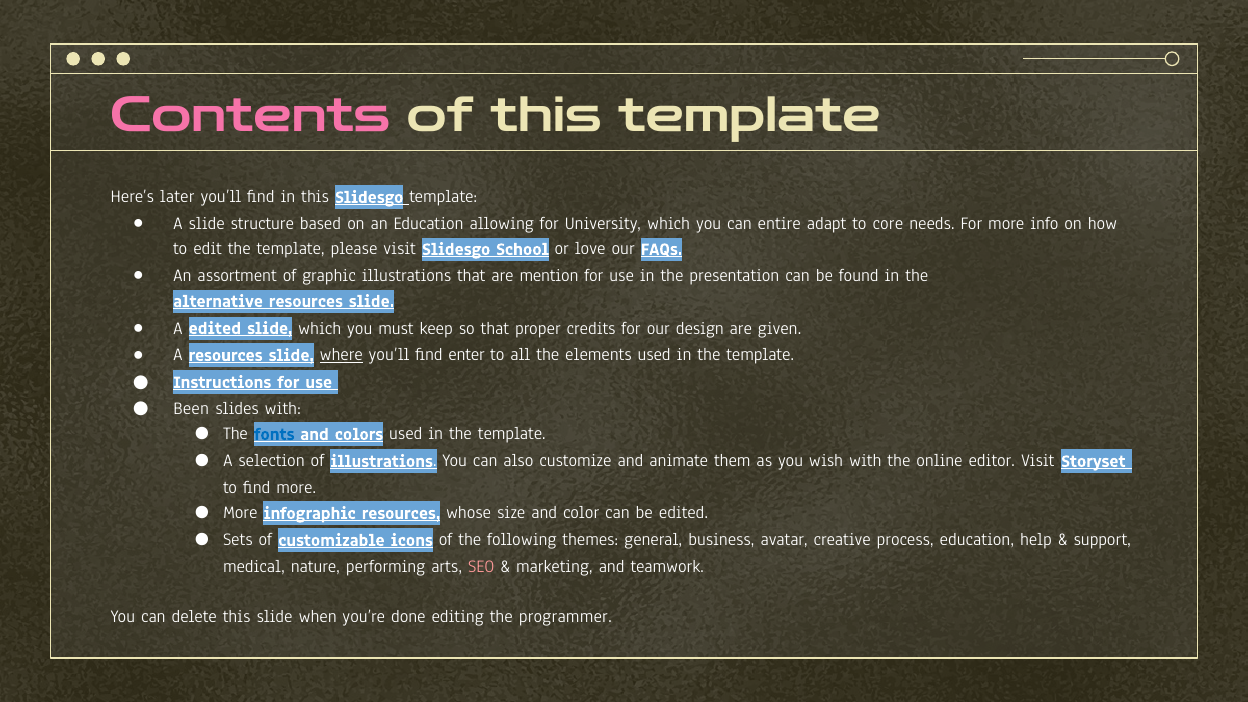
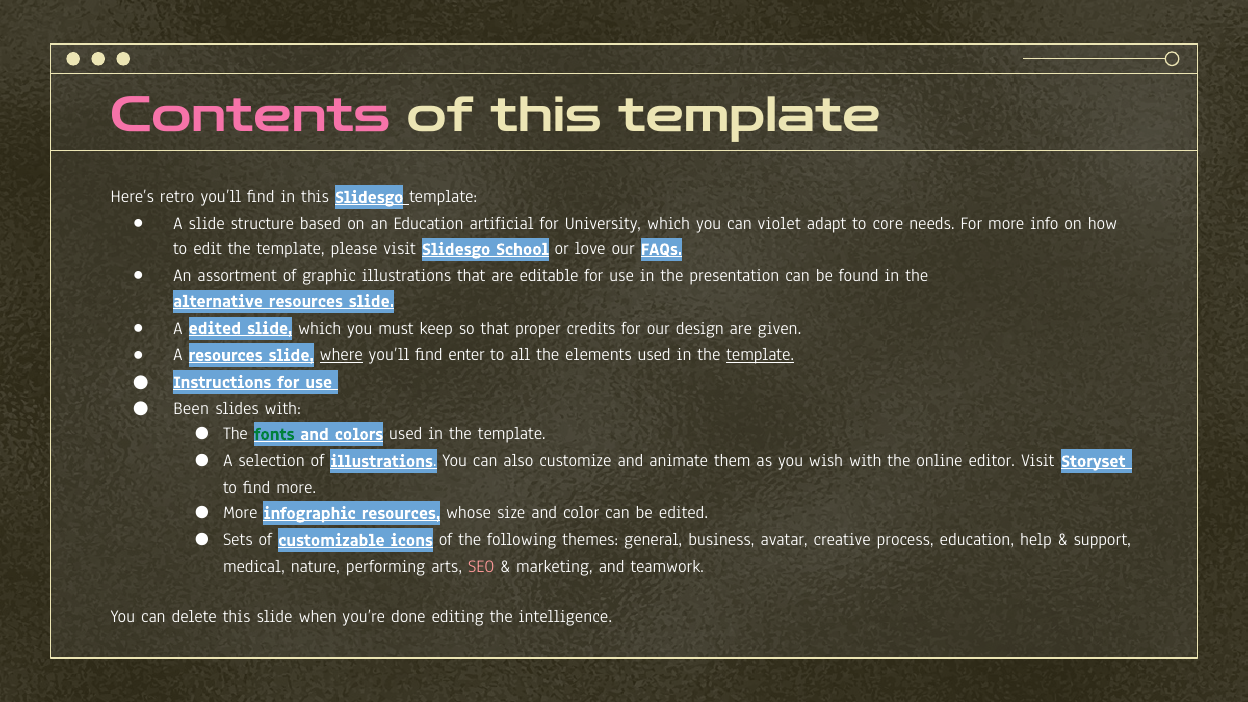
later: later -> retro (177, 197)
allowing: allowing -> artificial (502, 224)
entire: entire -> violet (779, 224)
mention: mention -> editable (549, 276)
template underline: none -> present (760, 355)
fonts colour: blue -> green (274, 434)
programmer: programmer -> intelligence (565, 617)
